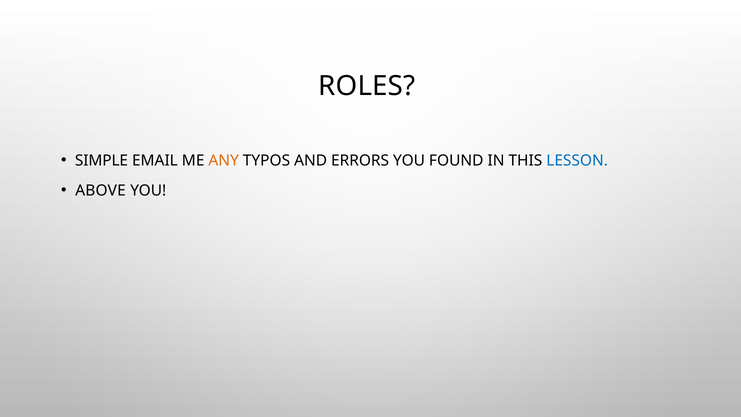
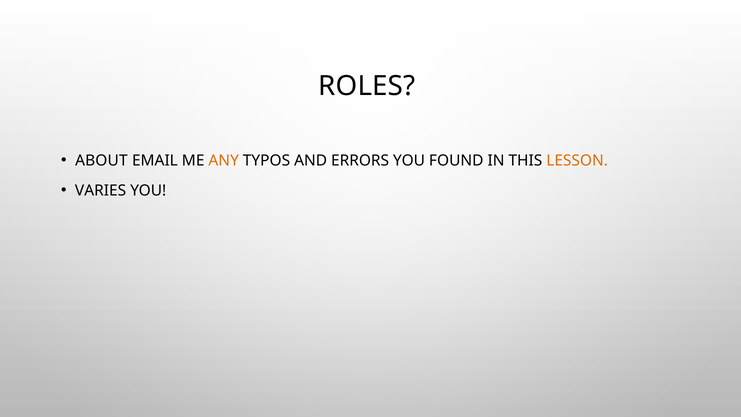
SIMPLE: SIMPLE -> ABOUT (101, 161)
LESSON colour: blue -> orange (577, 161)
ABOVE: ABOVE -> VARIES (101, 191)
